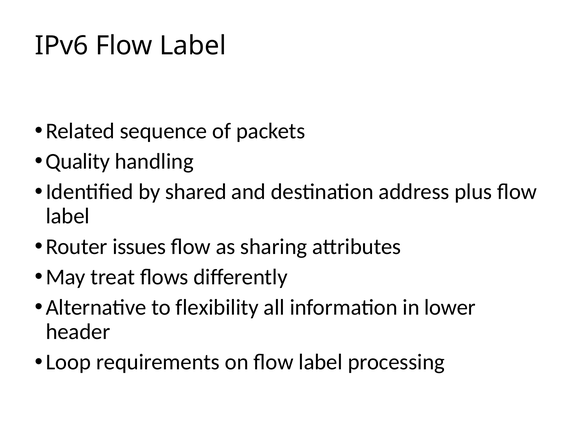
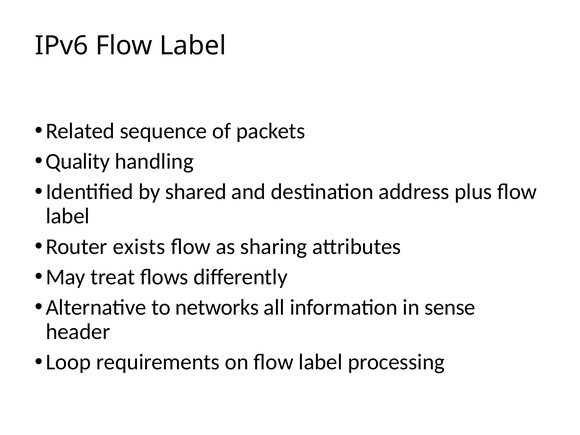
issues: issues -> exists (139, 247)
flexibility: flexibility -> networks (217, 307)
lower: lower -> sense (450, 307)
